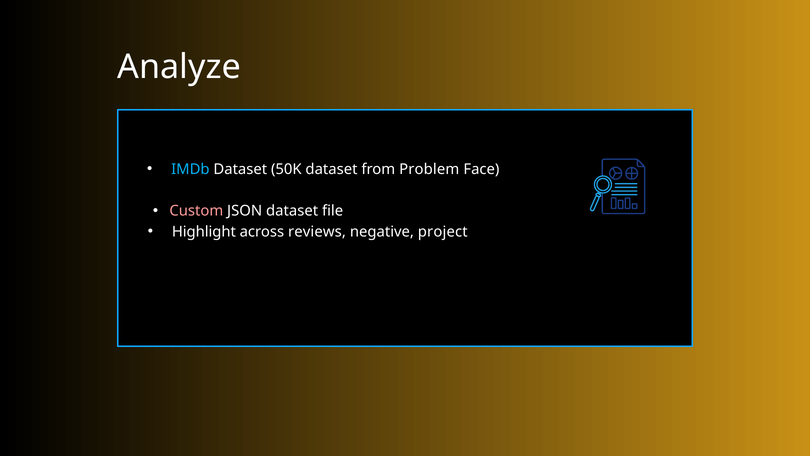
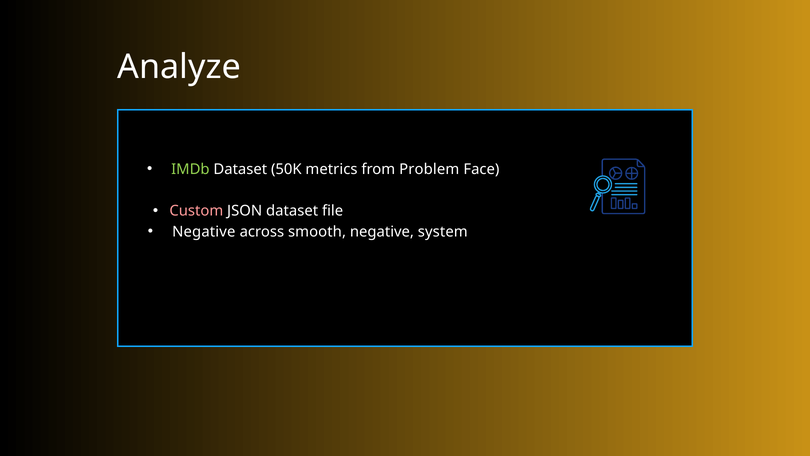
IMDb colour: light blue -> light green (190, 169)
50K dataset: dataset -> metrics (332, 169)
Highlight: Highlight -> Negative (204, 231)
reviews: reviews -> smooth (317, 231)
project: project -> system (443, 231)
